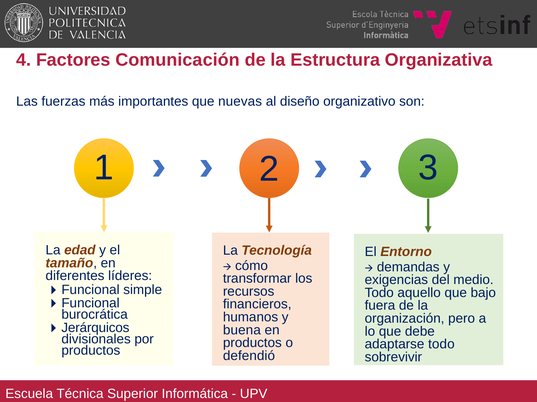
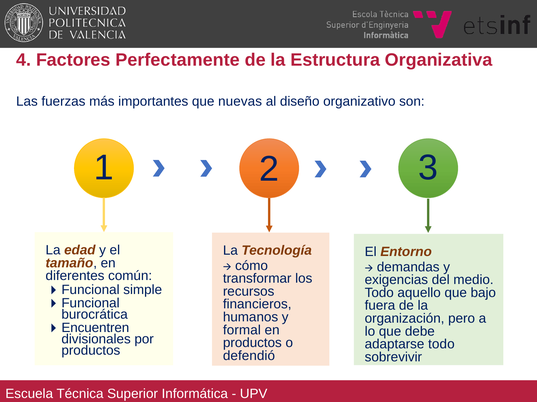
Comunicación: Comunicación -> Perfectamente (178, 60)
líderes: líderes -> común (130, 276)
Jerárquicos: Jerárquicos -> Encuentren (95, 328)
buena: buena -> formal (242, 331)
